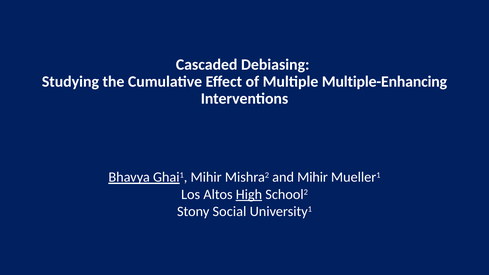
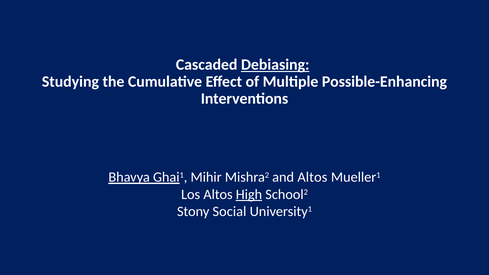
Debiasing underline: none -> present (275, 65)
Multiple-Enhancing: Multiple-Enhancing -> Possible-Enhancing (384, 82)
and Mihir: Mihir -> Altos (312, 177)
